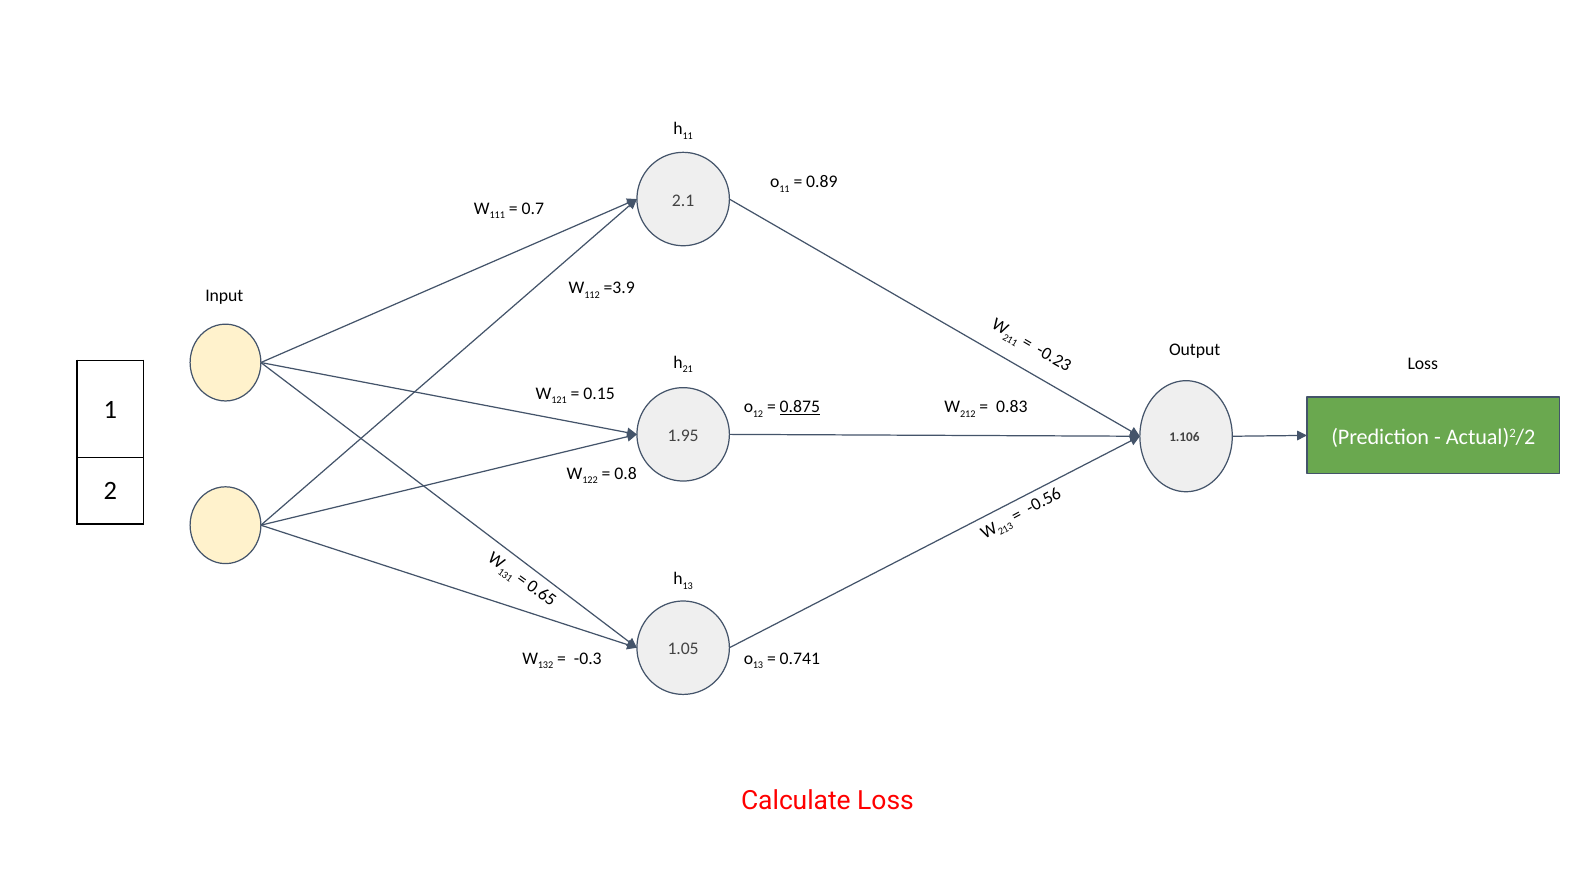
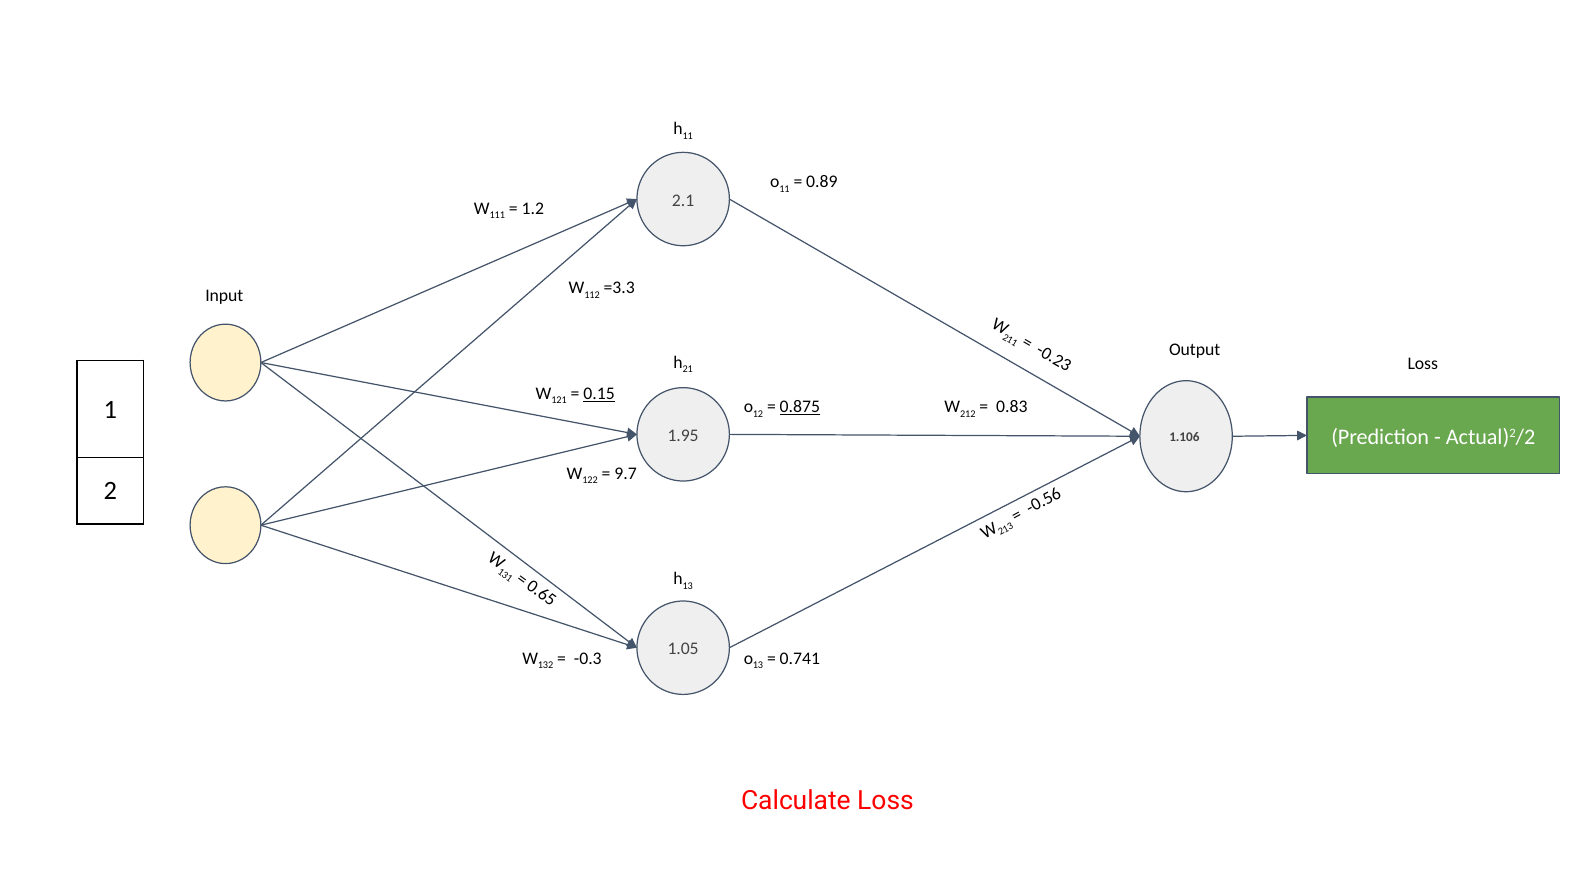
0.7: 0.7 -> 1.2 (533, 208)
=3.9: =3.9 -> =3.3 (619, 288)
0.15 underline: none -> present (599, 394)
0.8: 0.8 -> 9.7 (626, 473)
